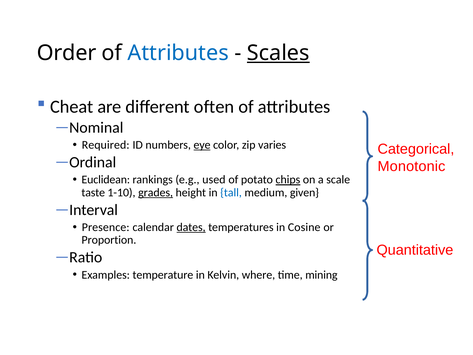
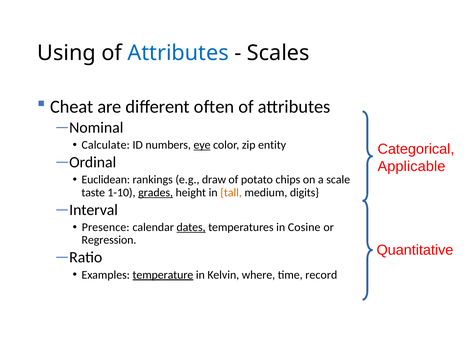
Order: Order -> Using (67, 53)
Scales underline: present -> none (278, 53)
Required: Required -> Calculate (106, 145)
varies: varies -> entity (272, 145)
Monotonic: Monotonic -> Applicable (411, 166)
used: used -> draw (214, 180)
chips underline: present -> none (288, 180)
tall colour: blue -> orange (231, 192)
given: given -> digits (304, 192)
Proportion: Proportion -> Regression (109, 240)
temperature underline: none -> present (163, 275)
mining: mining -> record (321, 275)
